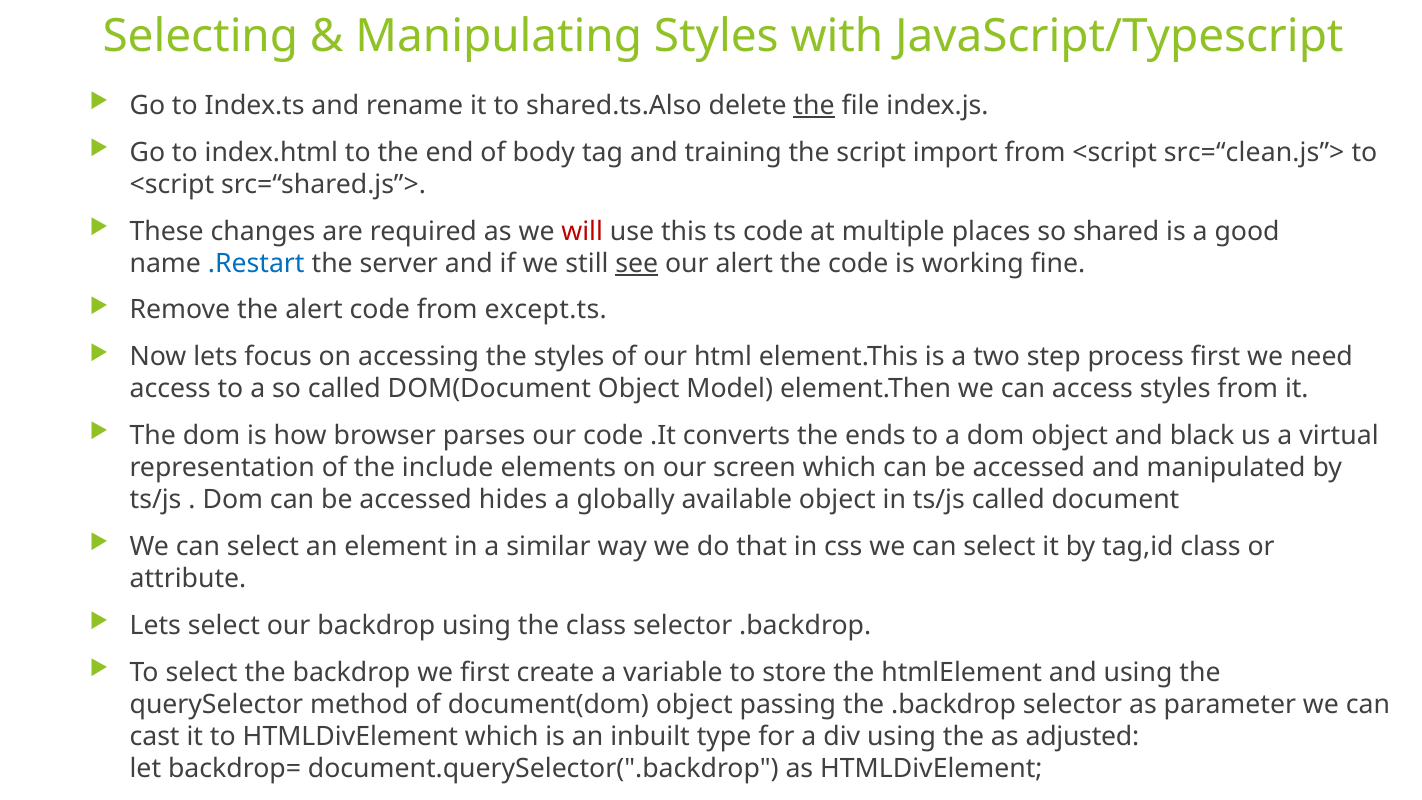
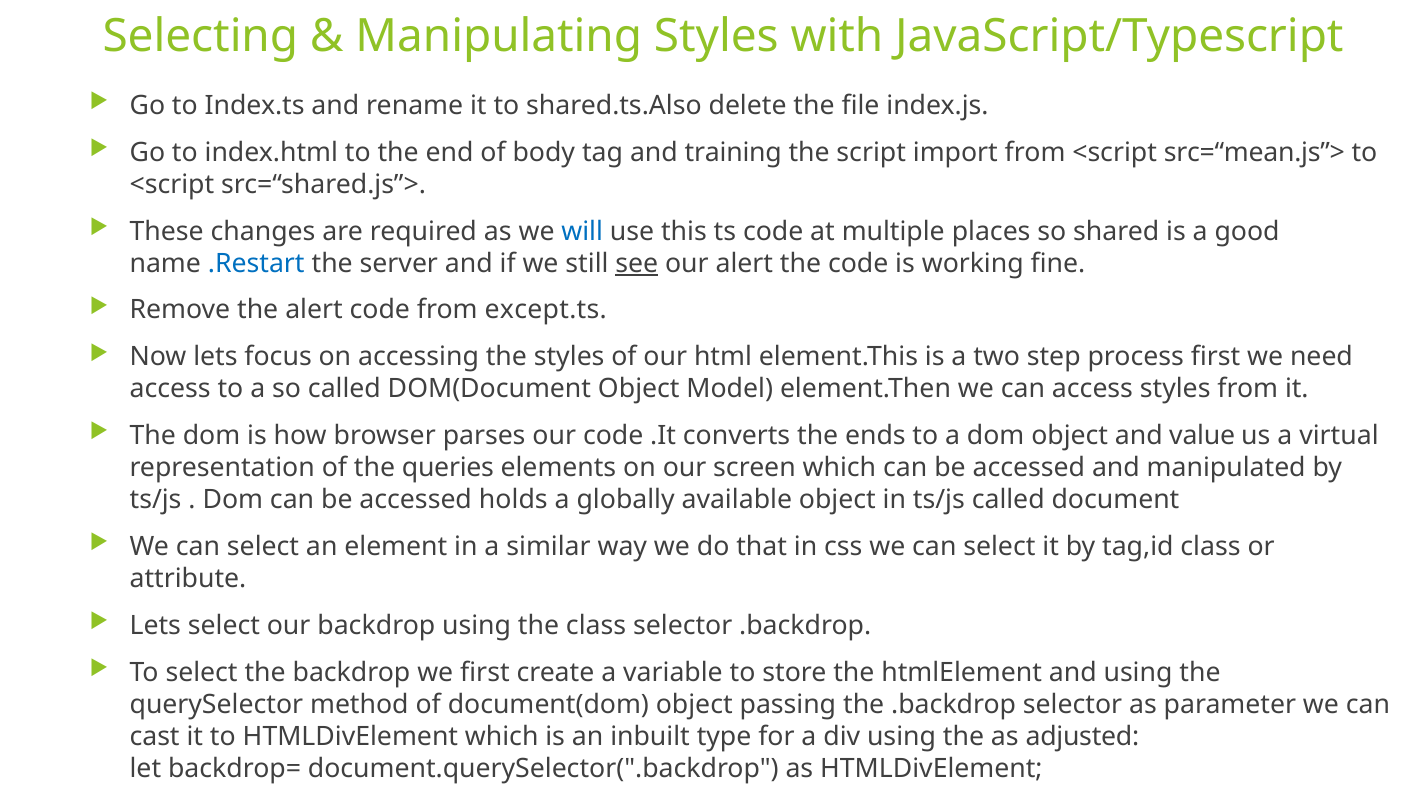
the underline: present -> none (814, 106)
src=“clean.js”>: src=“clean.js”> -> src=“mean.js”> (1254, 152)
will colour: red -> blue (582, 231)
black: black -> value (1202, 436)
include: include -> queries (448, 468)
hides: hides -> holds (513, 500)
